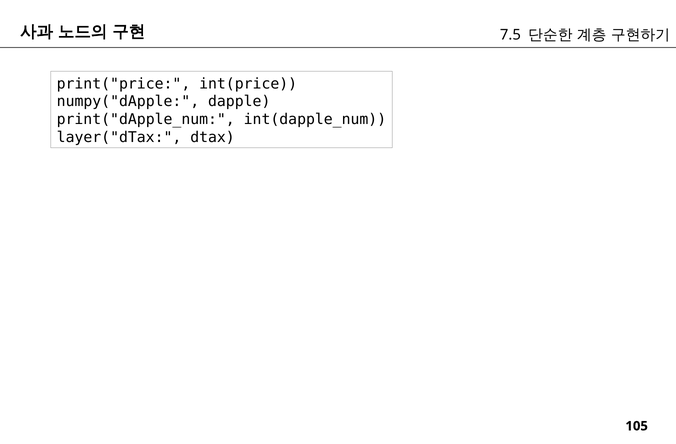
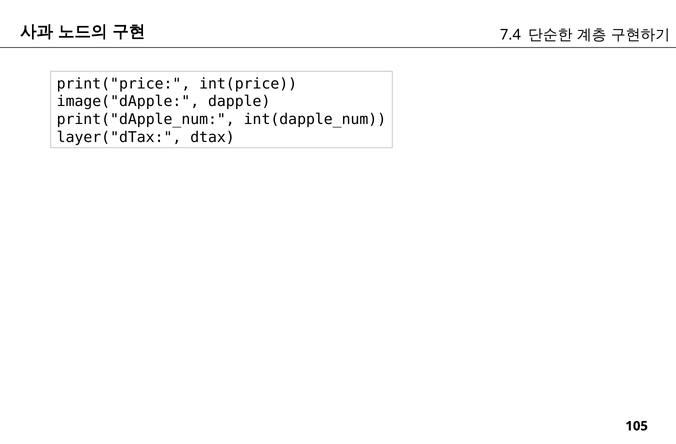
7.5: 7.5 -> 7.4 (510, 35)
numpy("dApple: numpy("dApple -> image("dApple (128, 102)
